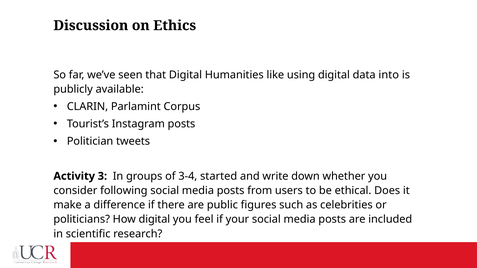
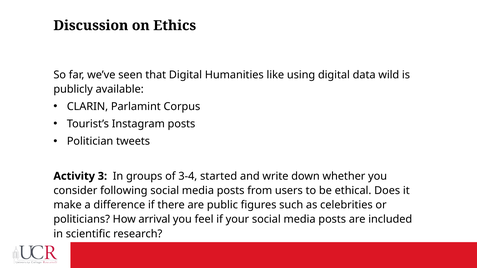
into: into -> wild (389, 75)
How digital: digital -> arrival (154, 220)
